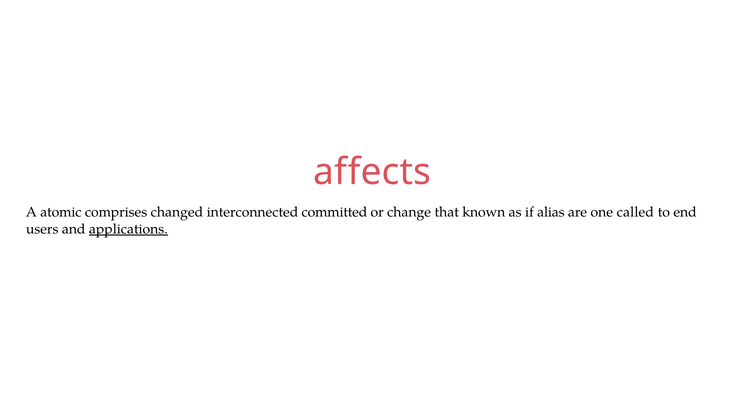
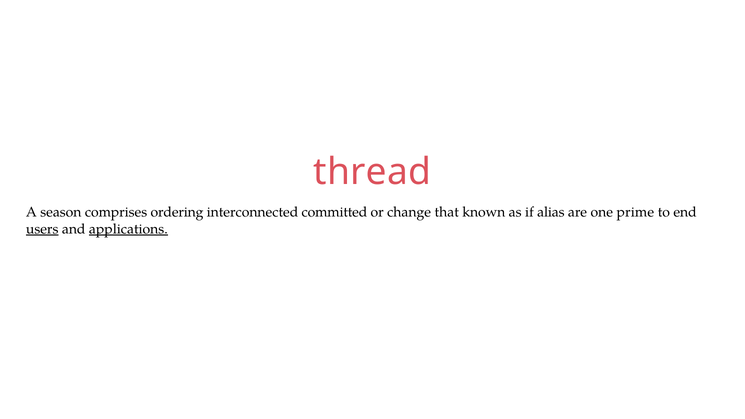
affects: affects -> thread (372, 172)
atomic: atomic -> season (61, 212)
changed: changed -> ordering (177, 212)
called: called -> prime (635, 212)
users underline: none -> present (42, 229)
